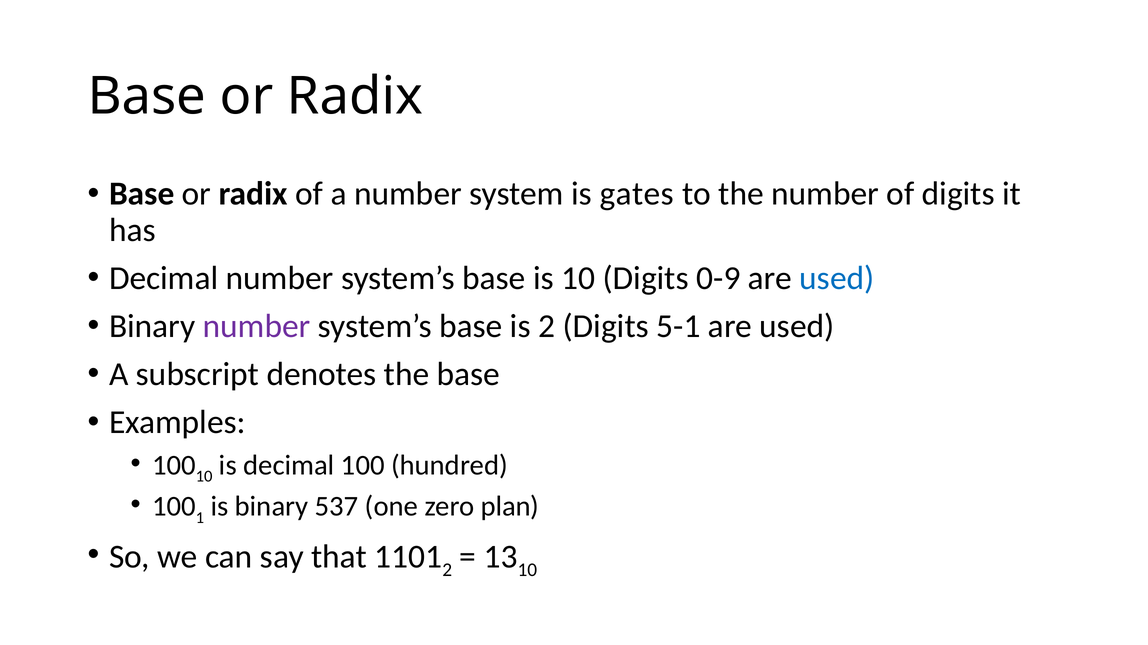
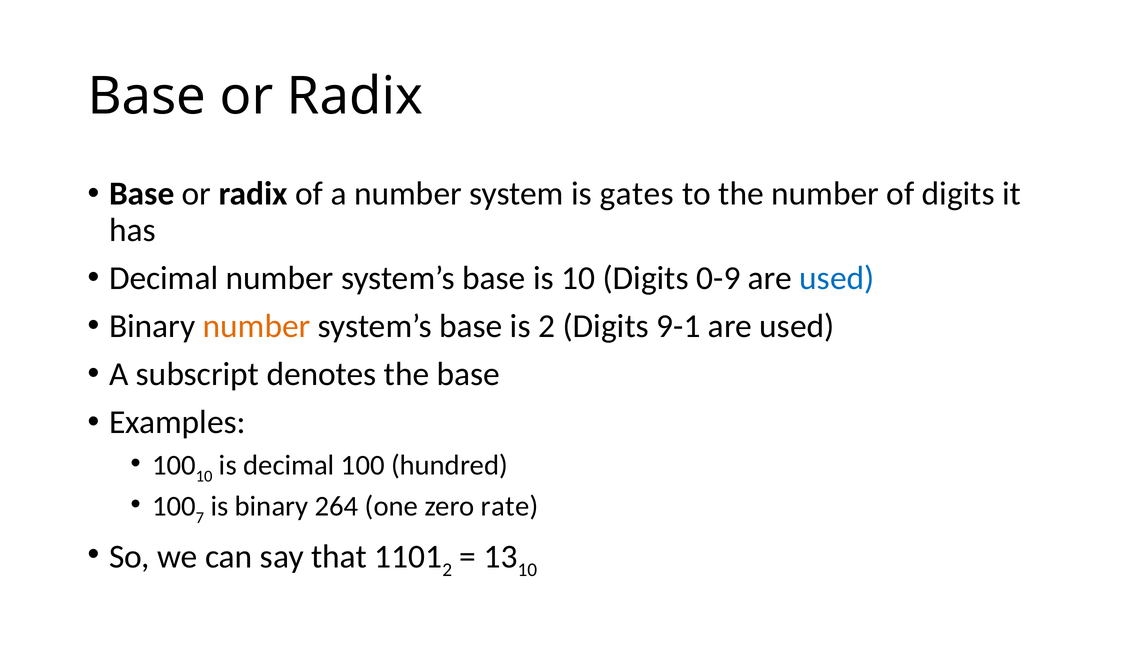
number colour: purple -> orange (257, 327)
5-1: 5-1 -> 9-1 (678, 327)
1: 1 -> 7 (200, 518)
537: 537 -> 264 (337, 507)
plan: plan -> rate (510, 507)
